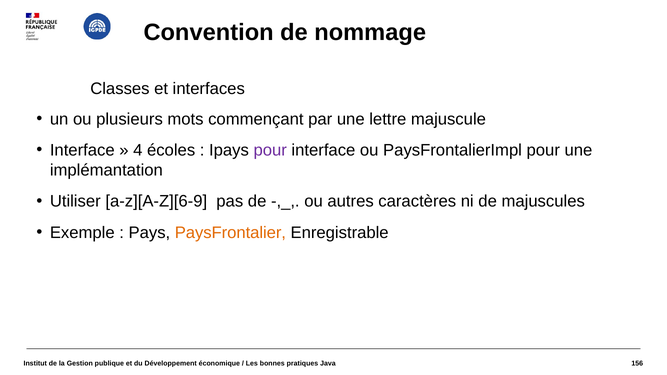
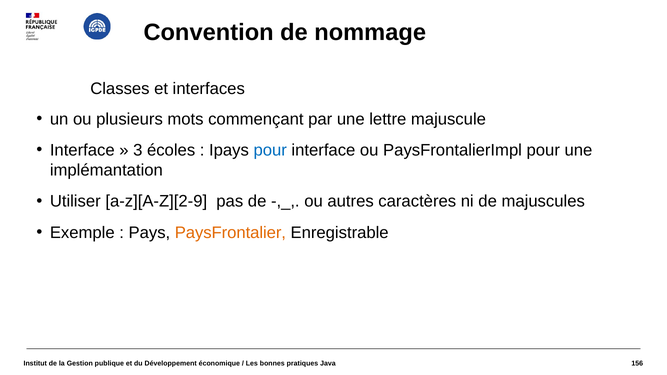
4: 4 -> 3 (138, 150)
pour colour: purple -> blue (270, 150)
a-z][A-Z][6-9: a-z][A-Z][6-9 -> a-z][A-Z][2-9 (156, 202)
